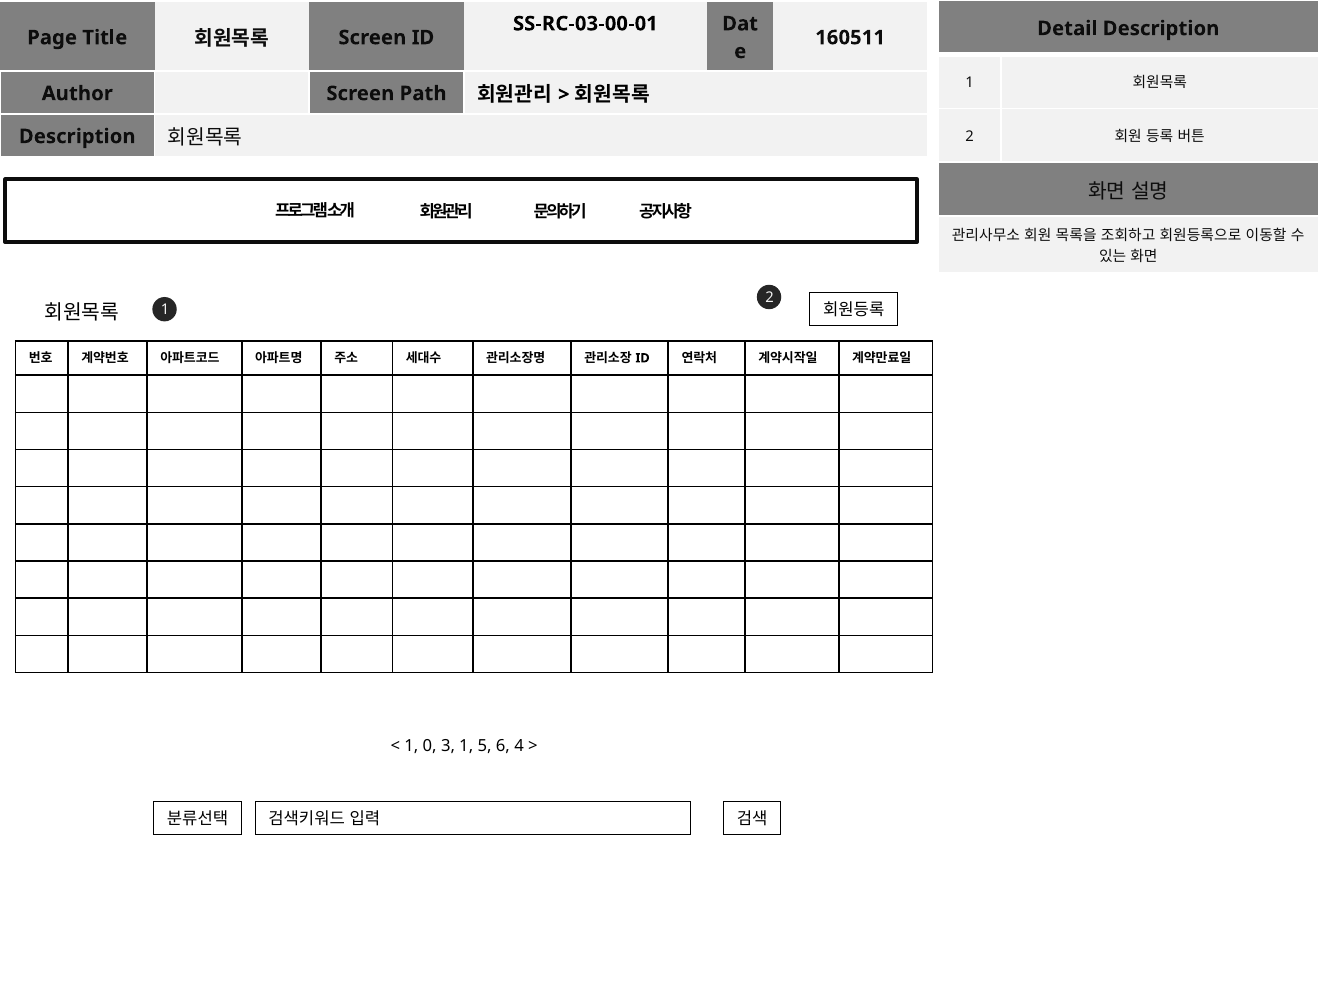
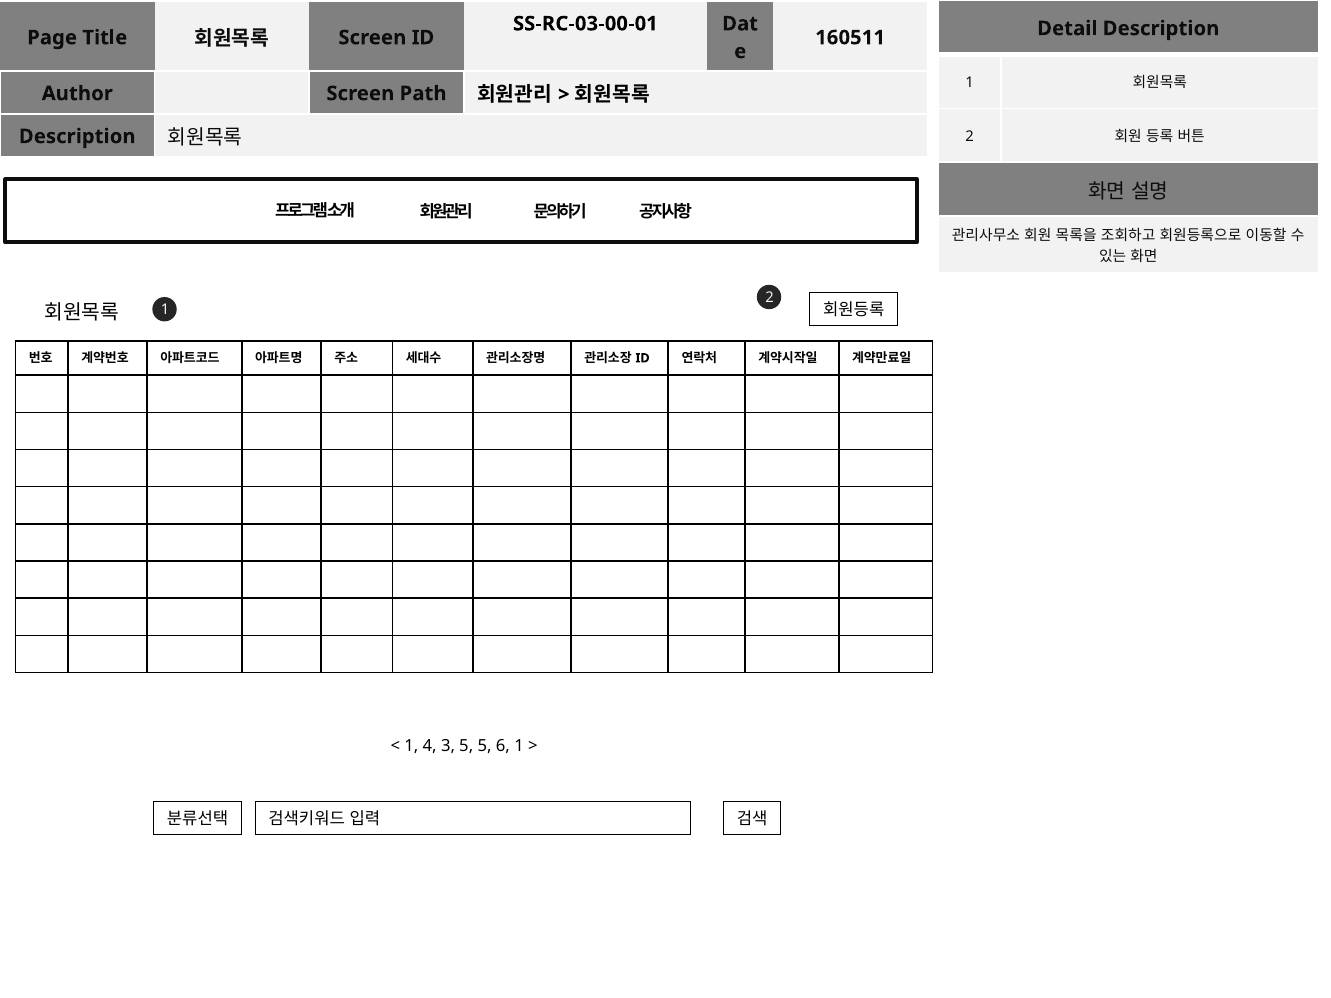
0: 0 -> 4 (430, 746)
3 1: 1 -> 5 (466, 746)
6 4: 4 -> 1 (519, 746)
